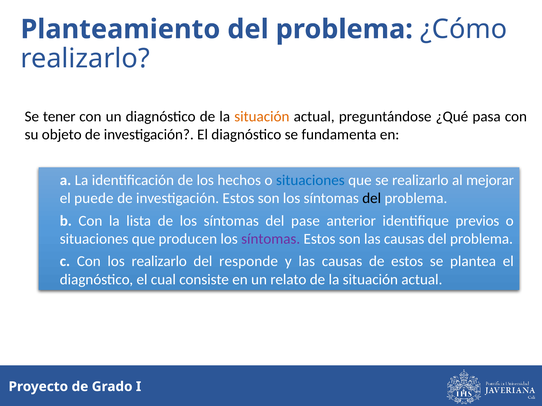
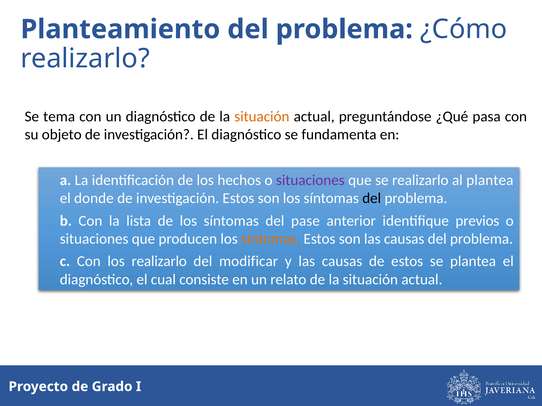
tener: tener -> tema (59, 117)
situaciones colour: blue -> purple (310, 180)
al mejorar: mejorar -> plantea (490, 180)
puede: puede -> donde (94, 198)
síntomas colour: purple -> orange (271, 239)
responde: responde -> modificar (249, 262)
